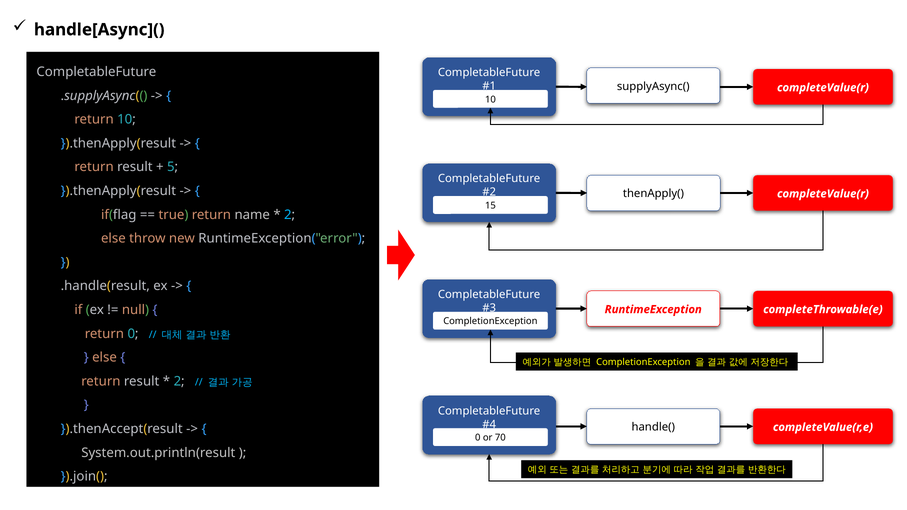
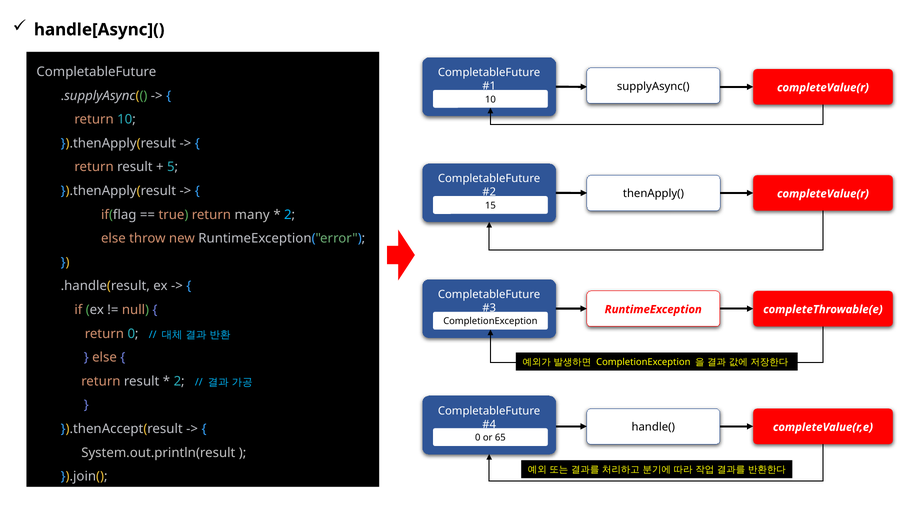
name: name -> many (252, 215)
70: 70 -> 65 (500, 438)
